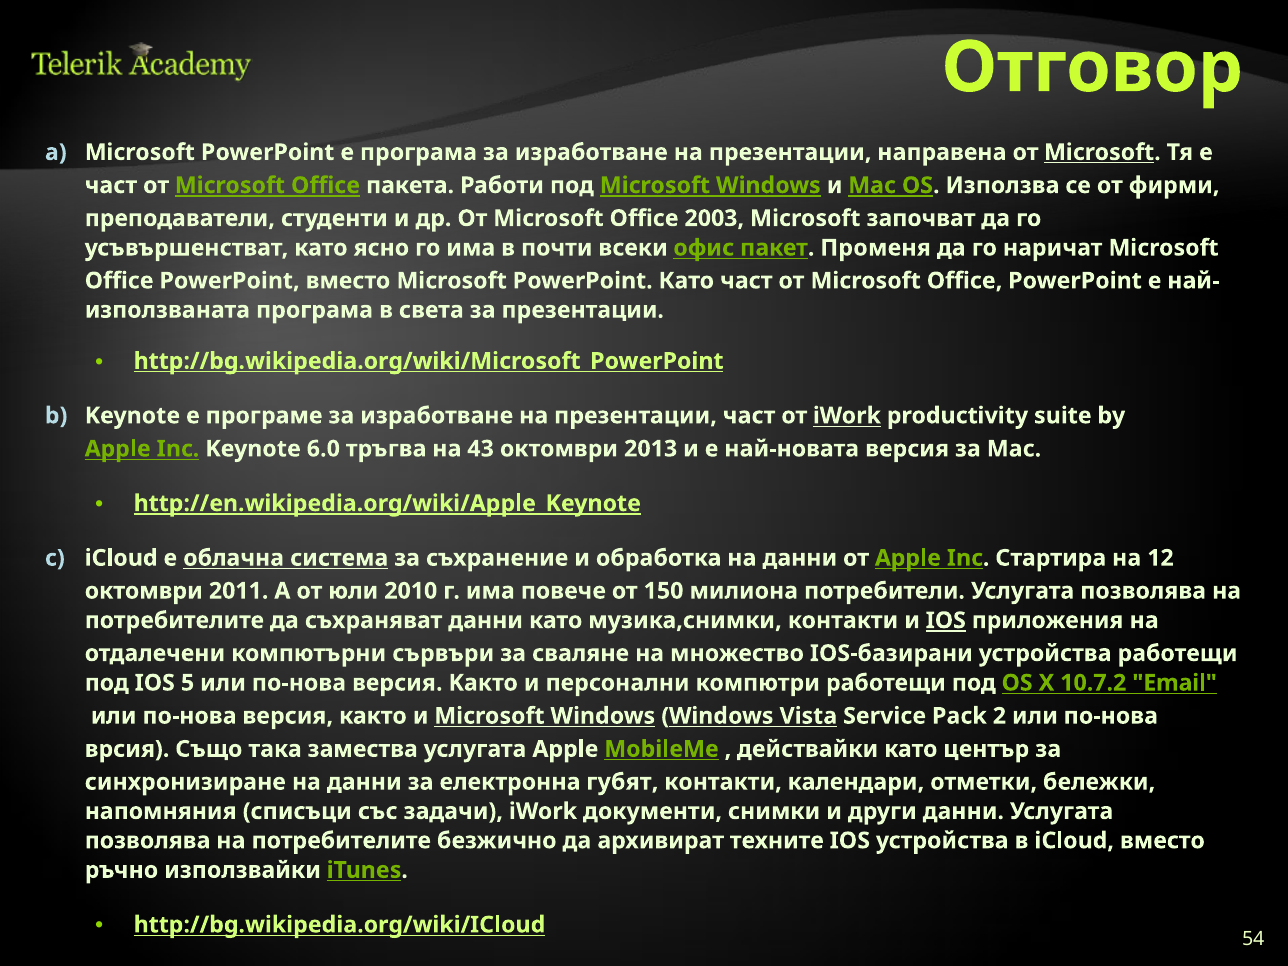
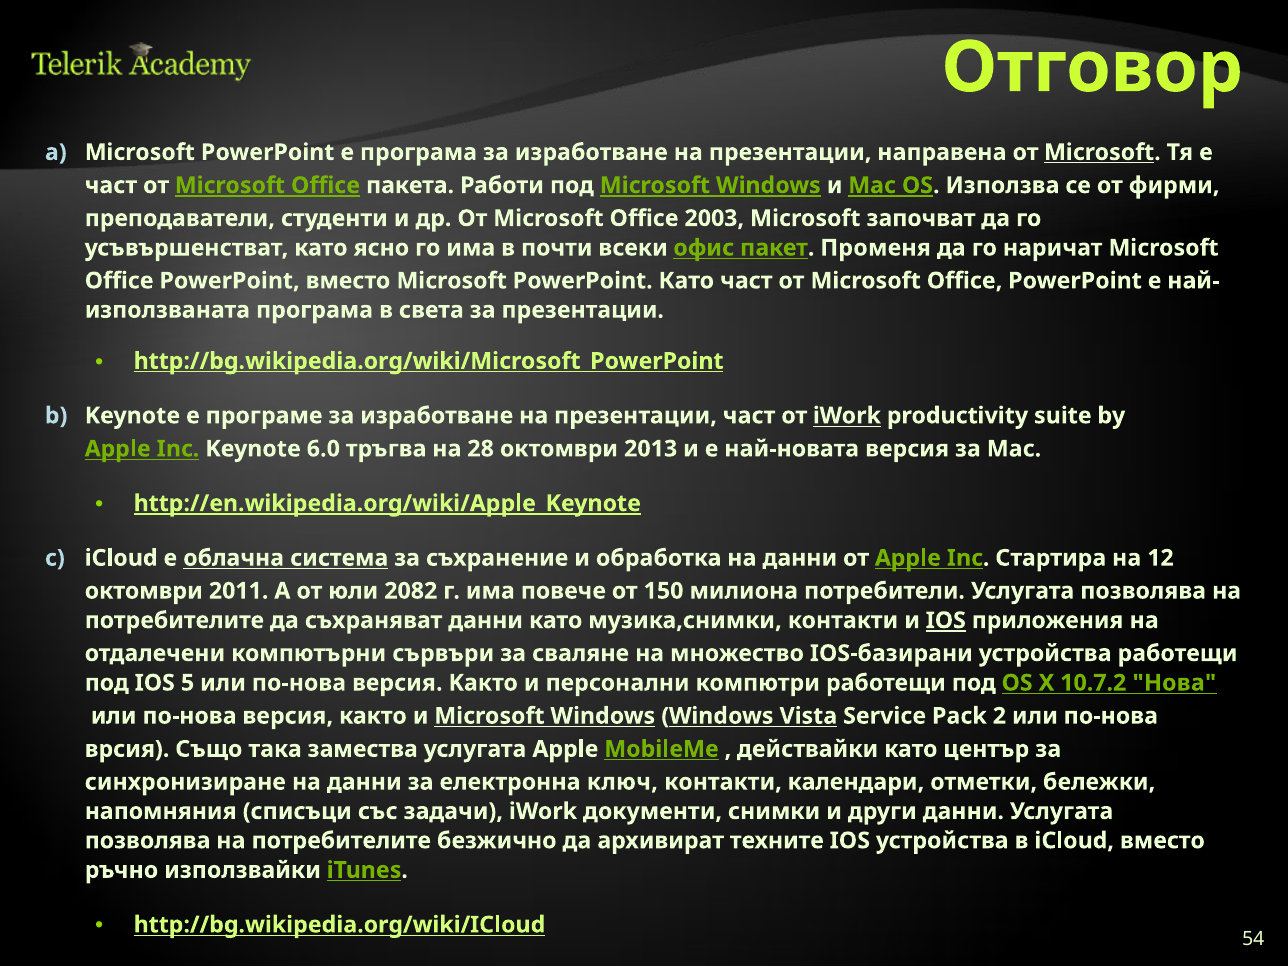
43: 43 -> 28 (481, 449)
2010: 2010 -> 2082 (411, 591)
Email: Email -> Нова (1174, 683)
губят: губят -> ключ (622, 782)
